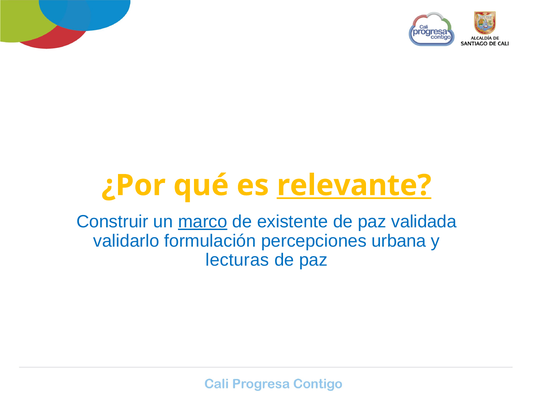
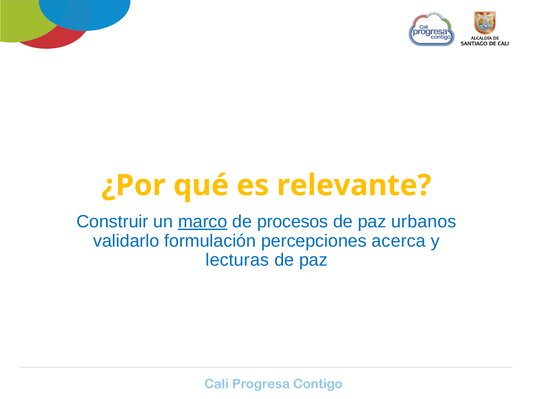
relevante underline: present -> none (354, 186)
existente: existente -> procesos (293, 222)
validada: validada -> urbanos (424, 222)
urbana: urbana -> acerca (399, 241)
